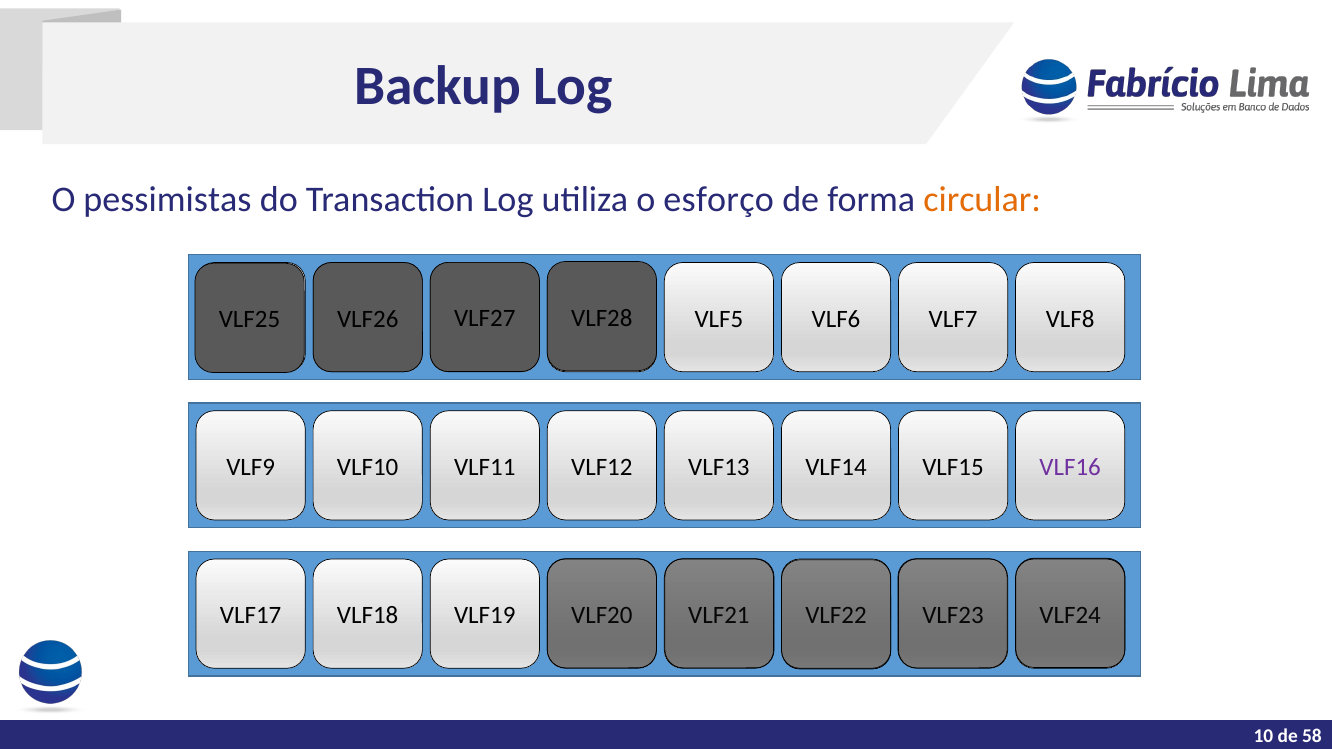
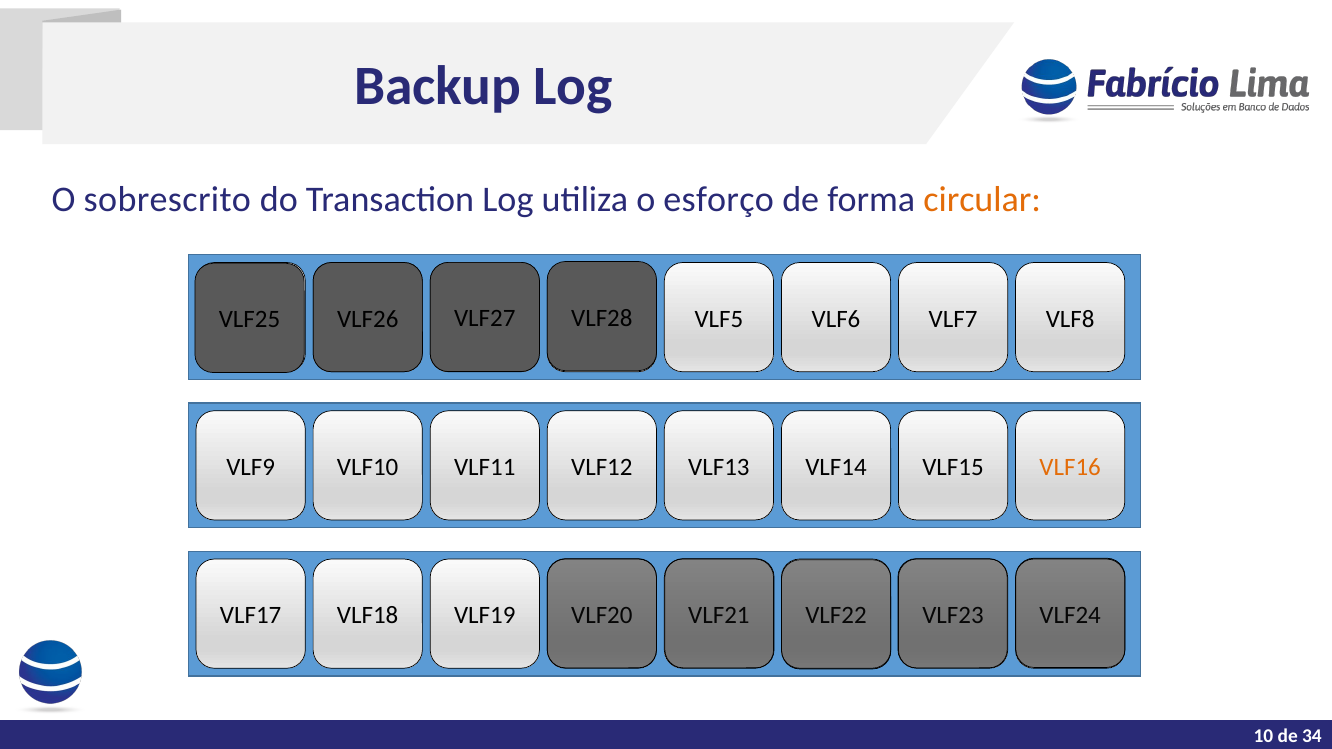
pessimistas: pessimistas -> sobrescrito (167, 199)
VLF16 colour: purple -> orange (1070, 467)
58: 58 -> 34 (1312, 736)
